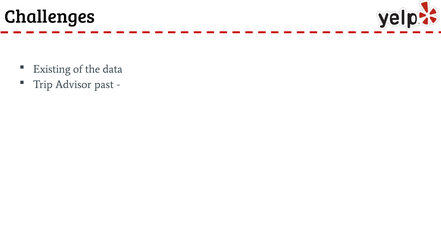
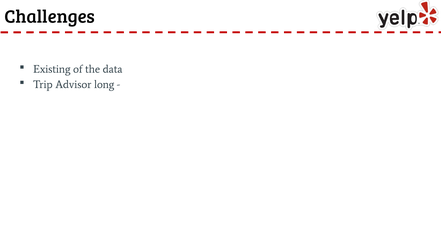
past: past -> long (104, 85)
